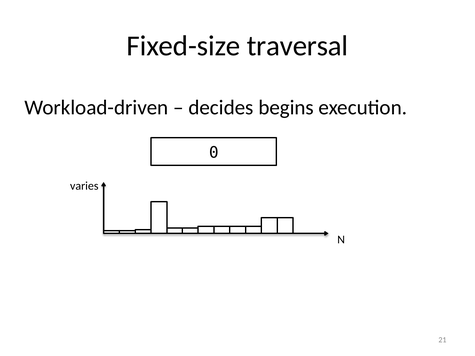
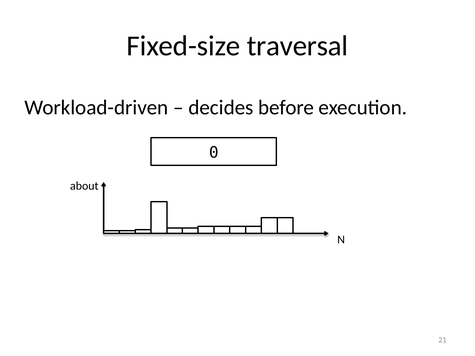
begins: begins -> before (286, 108)
varies: varies -> about (84, 186)
